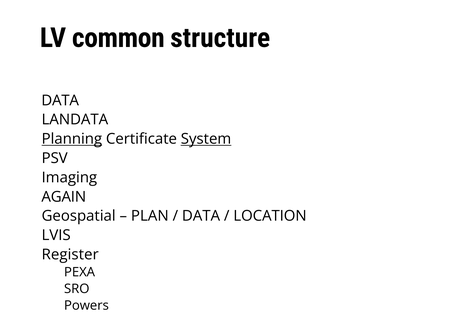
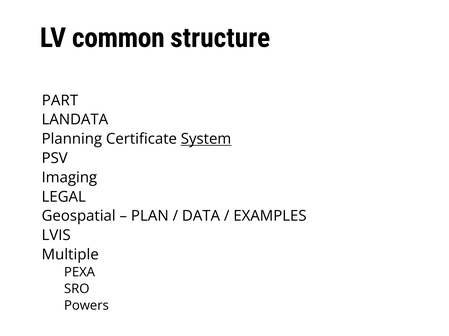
DATA: DATA -> PART (60, 101)
Planning underline: present -> none (72, 139)
AGAIN: AGAIN -> LEGAL (64, 197)
LOCATION: LOCATION -> EXAMPLES (270, 216)
Register: Register -> Multiple (70, 255)
